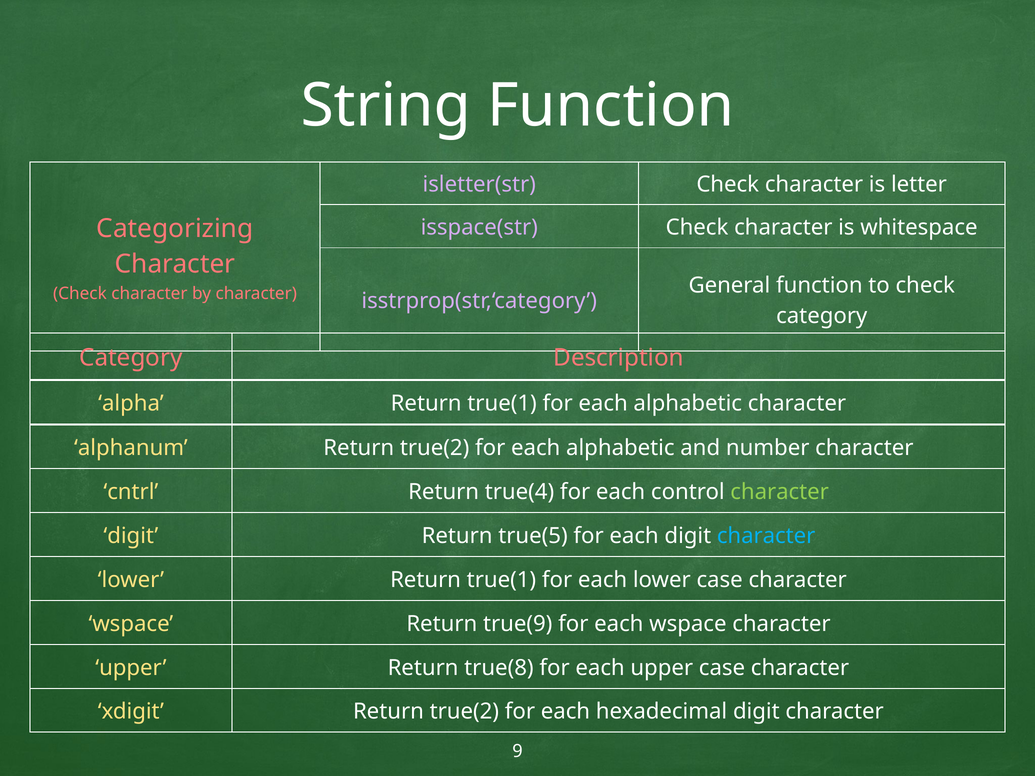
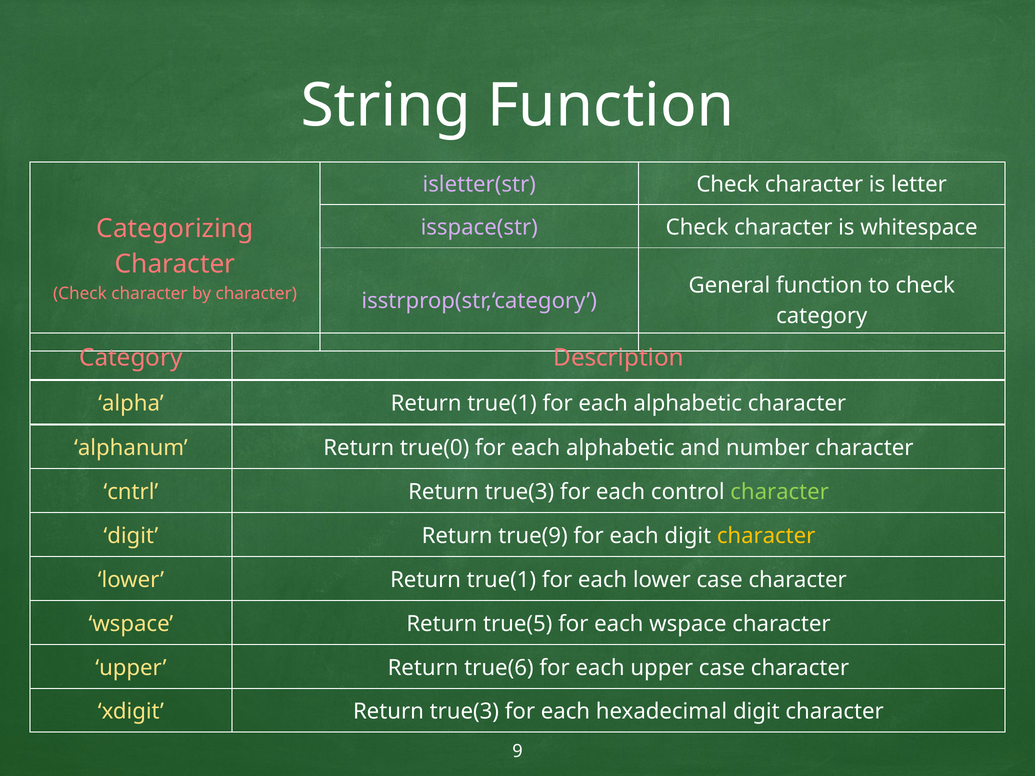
alphanum Return true(2: true(2 -> true(0 (435, 448)
cntrl Return true(4: true(4 -> true(3 (520, 492)
true(5: true(5 -> true(9 (533, 536)
character colour: light blue -> yellow (766, 536)
true(9: true(9 -> true(5 (518, 624)
true(8: true(8 -> true(6 (499, 668)
xdigit Return true(2: true(2 -> true(3 (464, 712)
